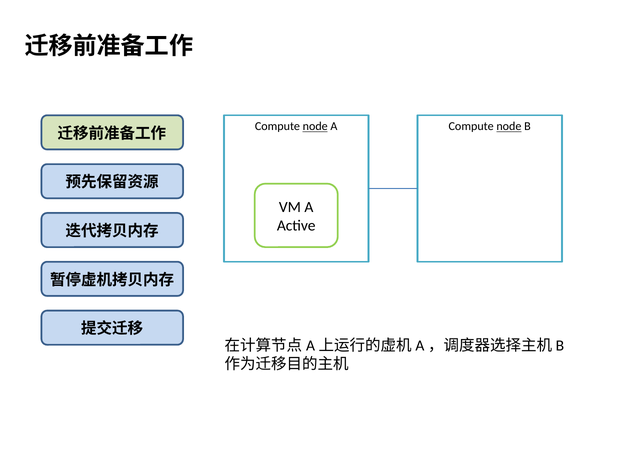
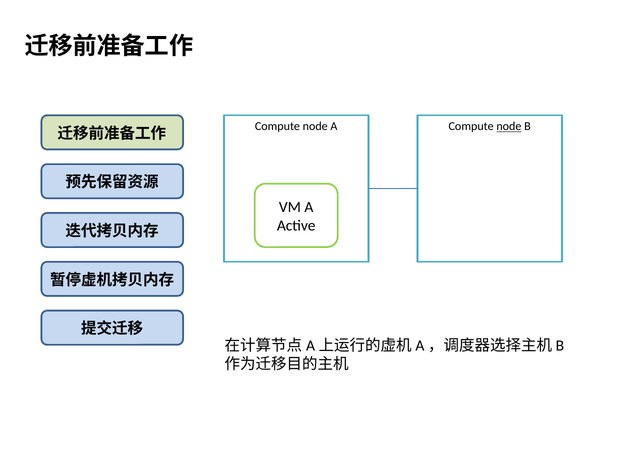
node underline: present -> none (315, 126)
